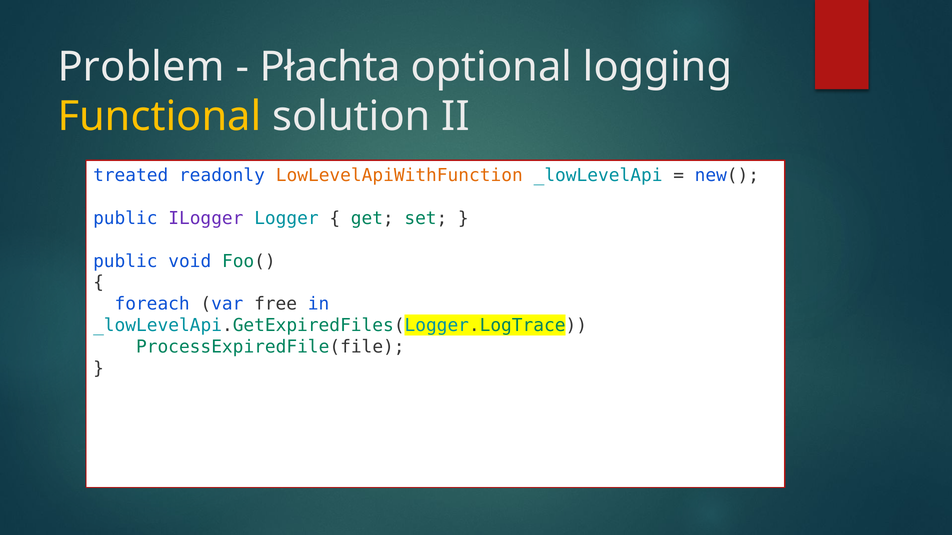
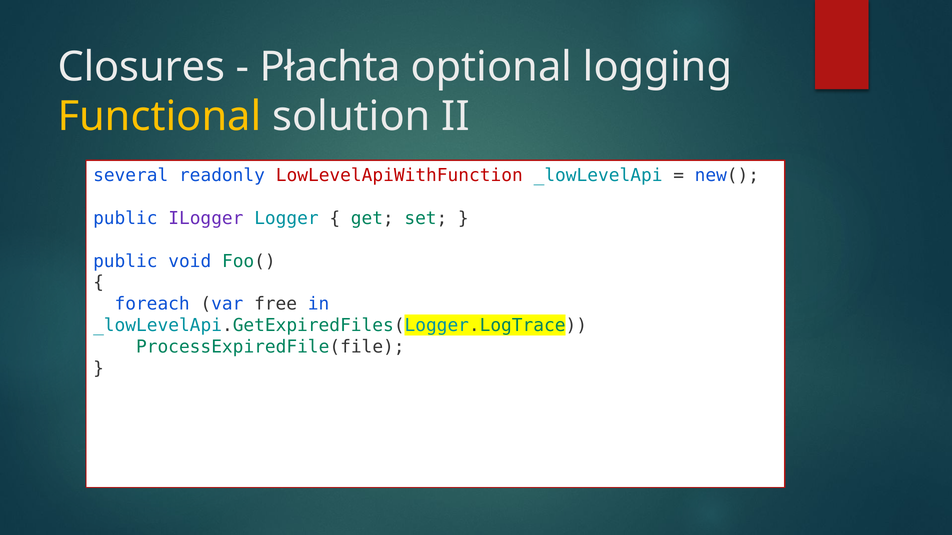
Problem: Problem -> Closures (141, 67)
treated: treated -> several (131, 176)
LowLevelApiWithFunction colour: orange -> red (399, 176)
